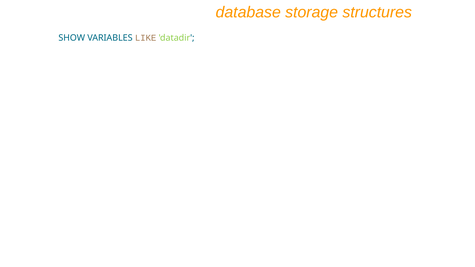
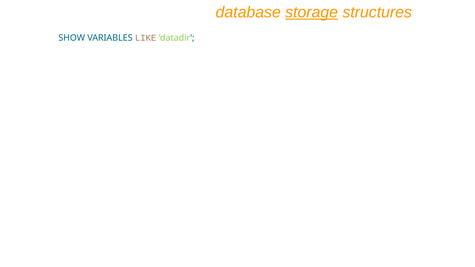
storage underline: none -> present (312, 12)
